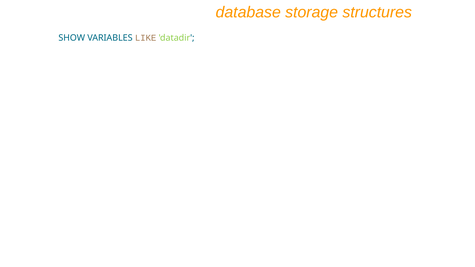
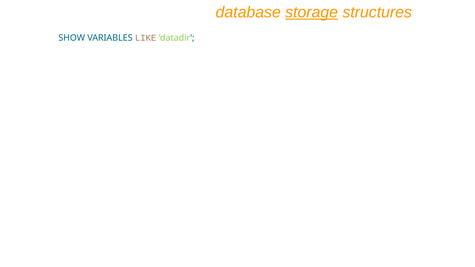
storage underline: none -> present (312, 12)
